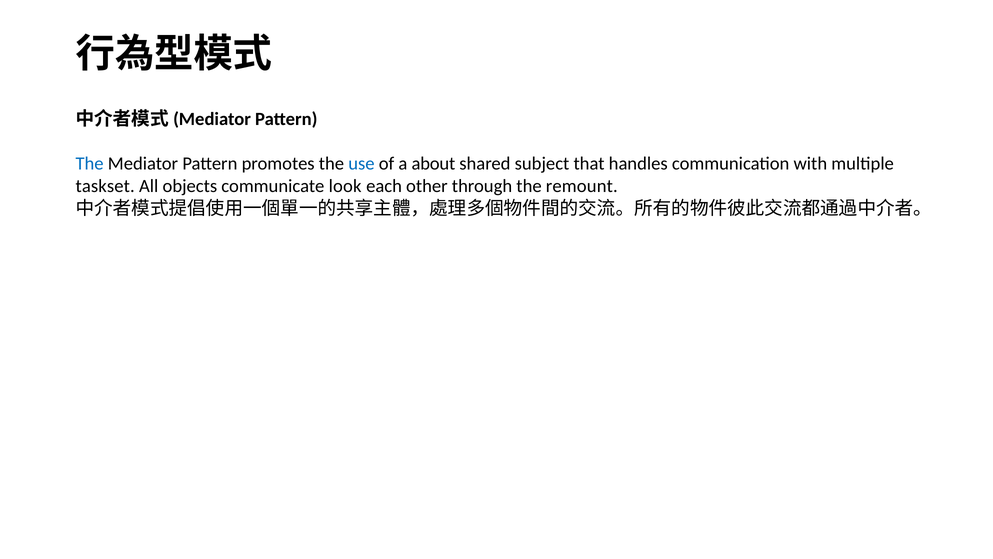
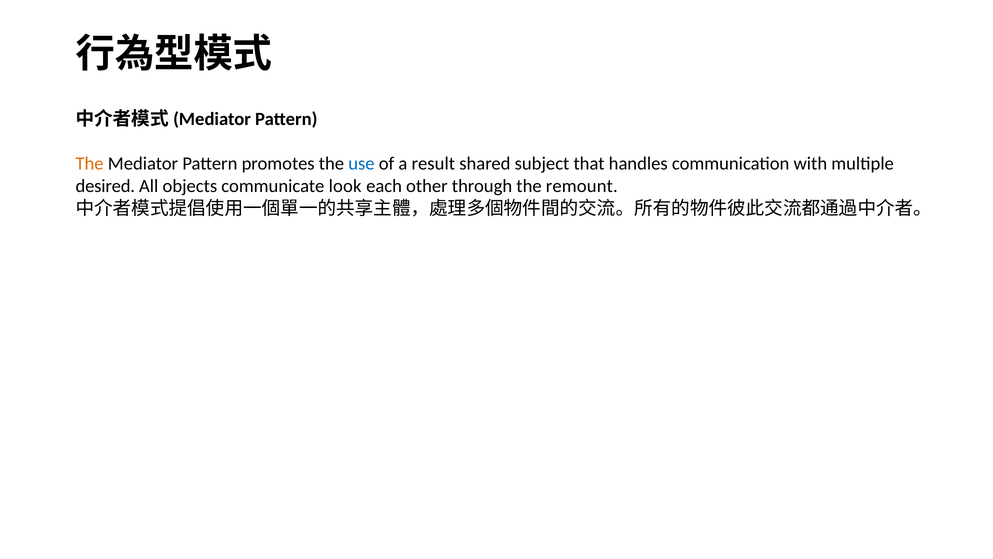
The colour: blue -> orange (90, 164)
about: about -> result (433, 164)
taskset: taskset -> desired (105, 186)
